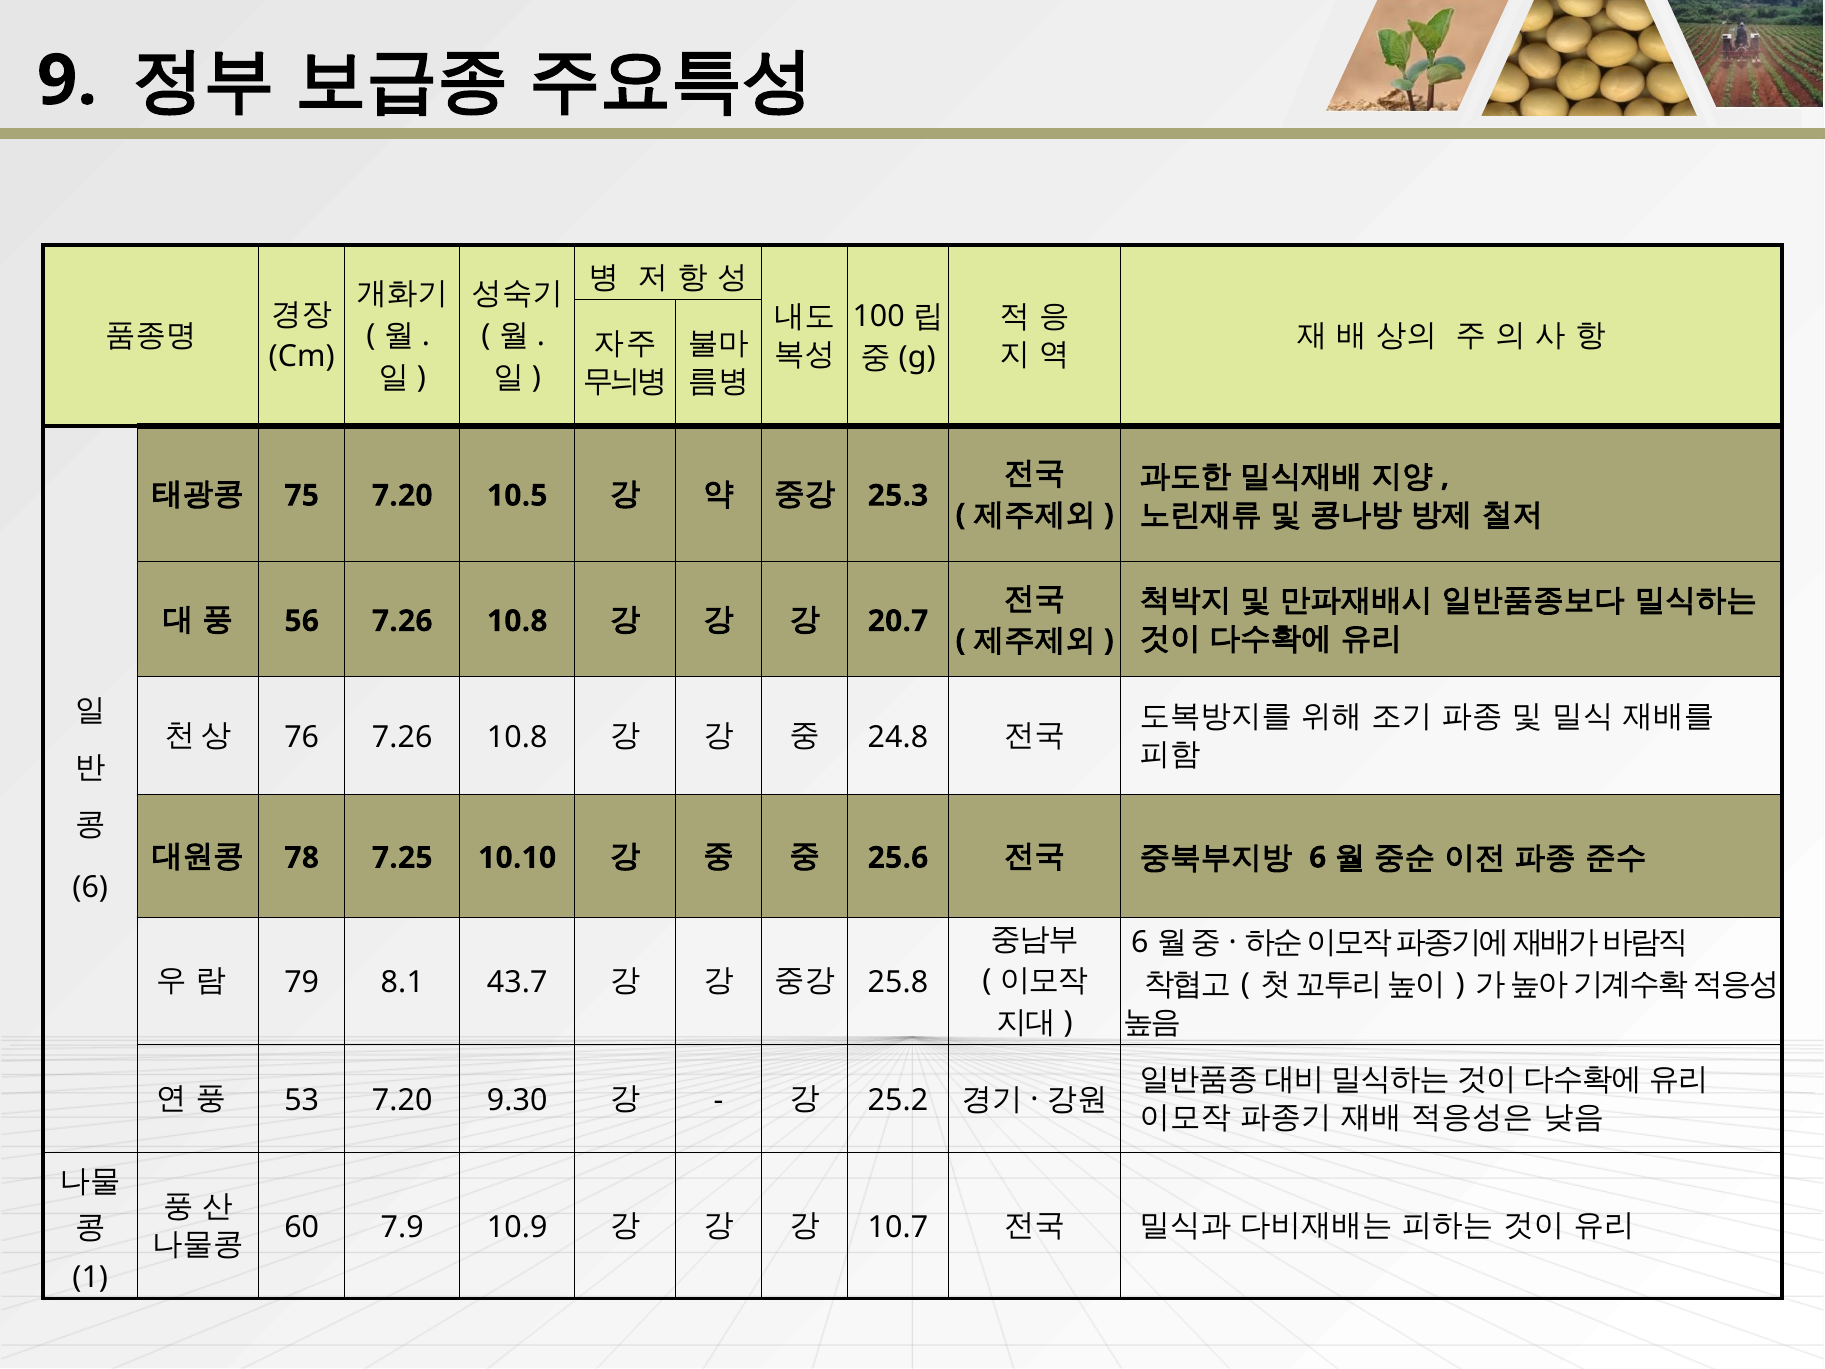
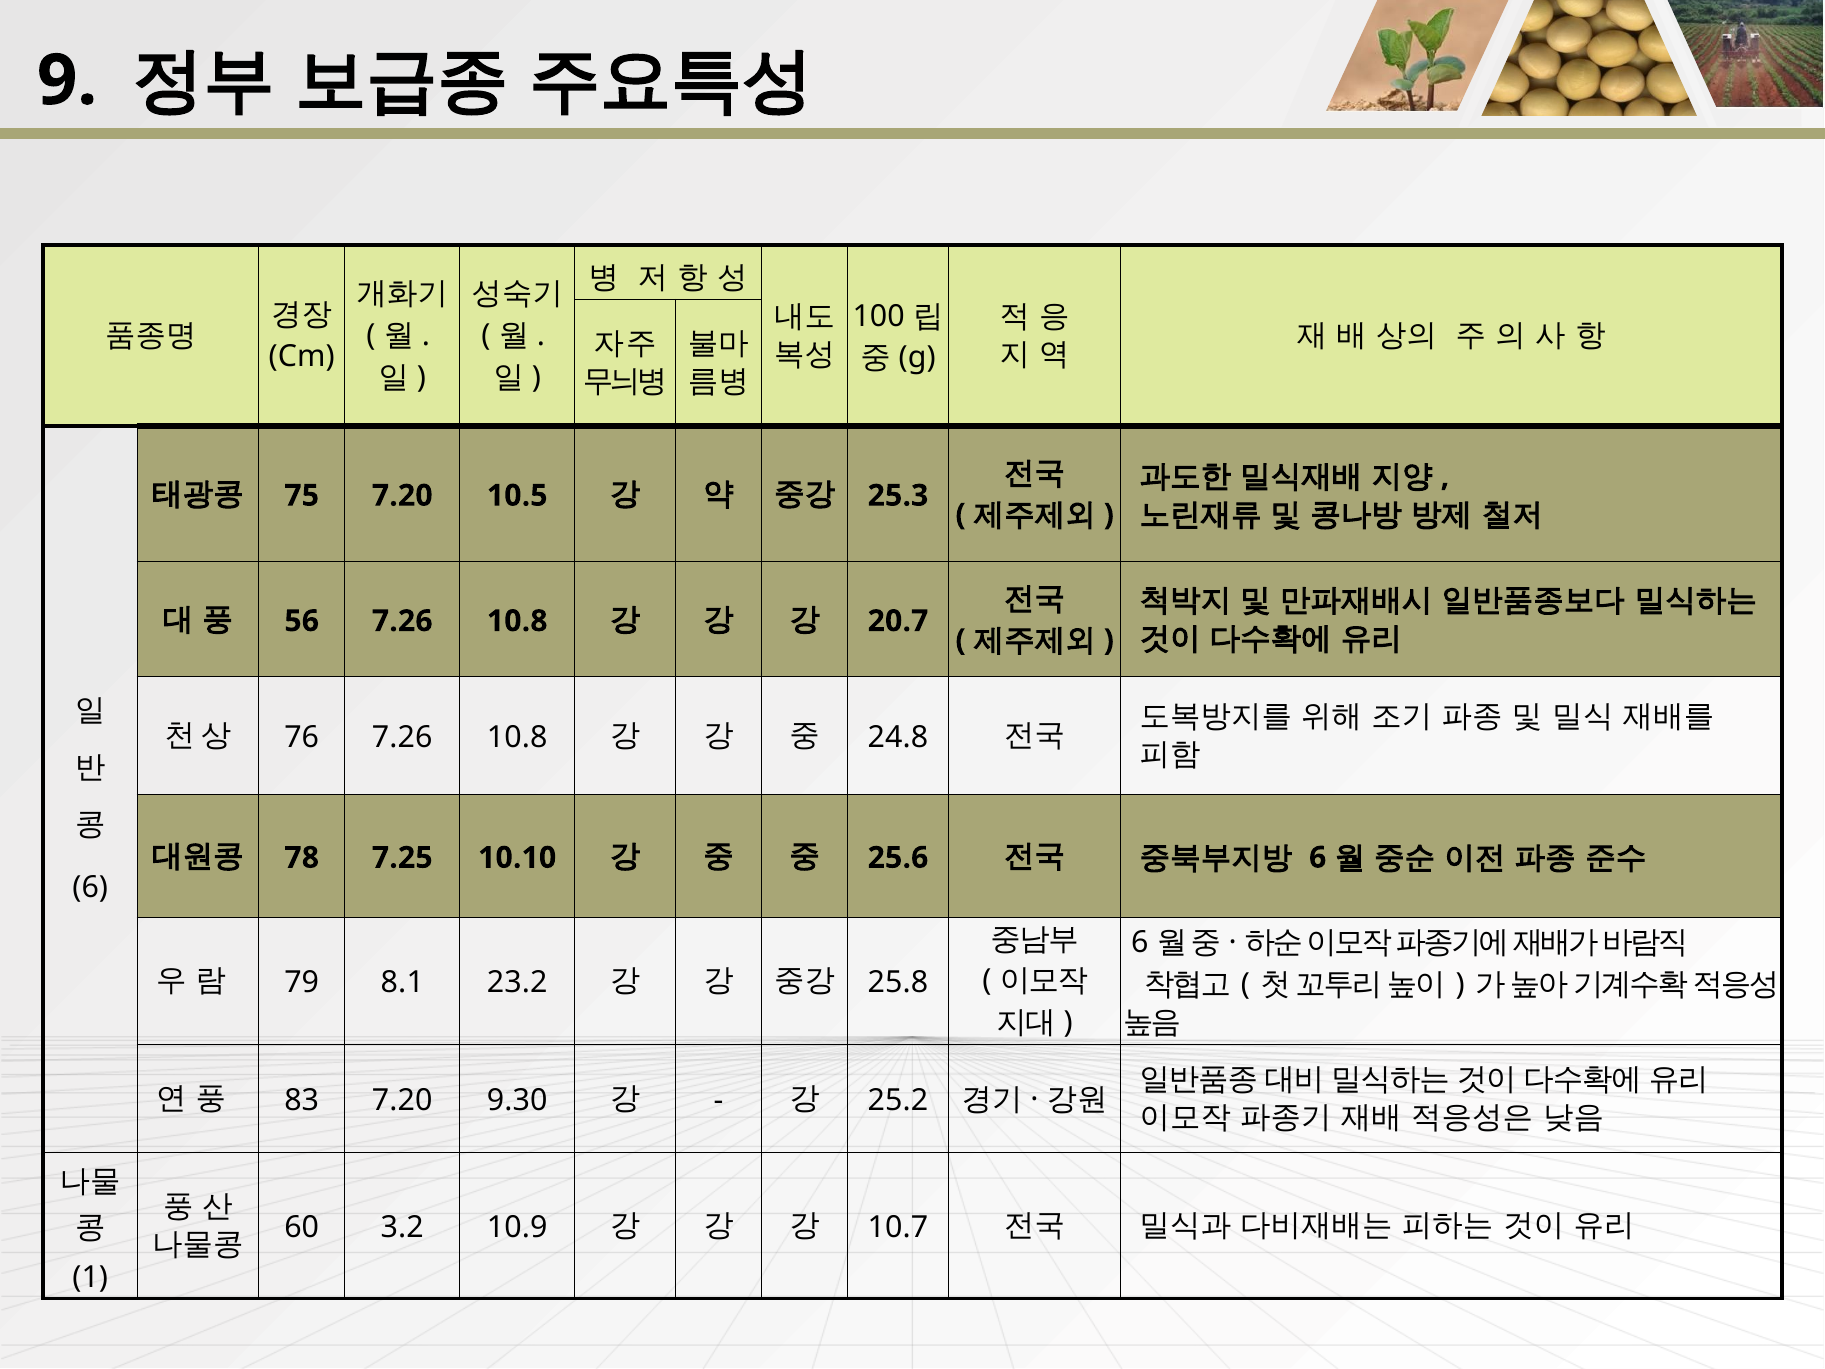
43.7: 43.7 -> 23.2 (517, 982)
53: 53 -> 83 (302, 1100)
7.9: 7.9 -> 3.2 (402, 1227)
